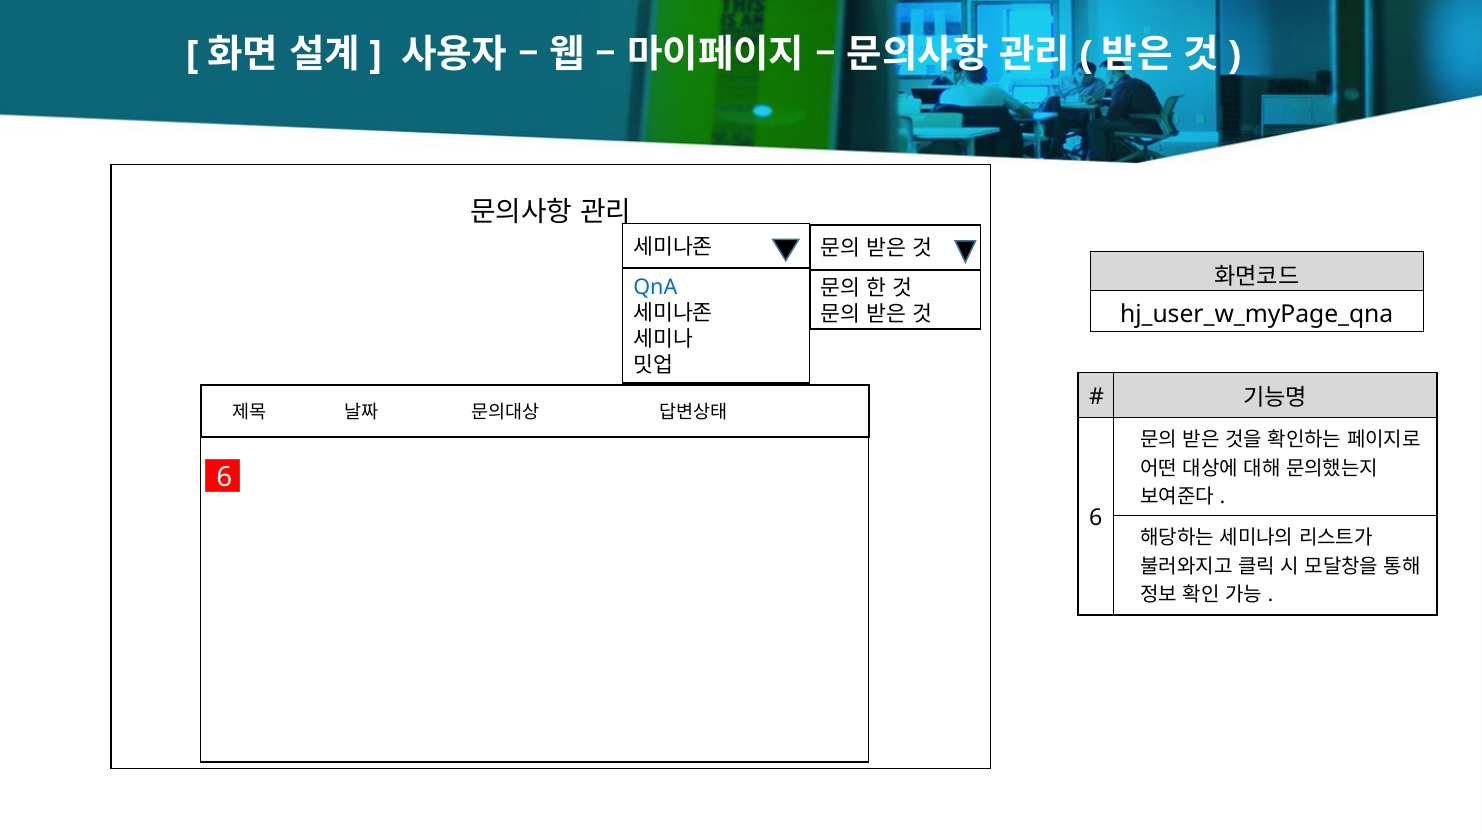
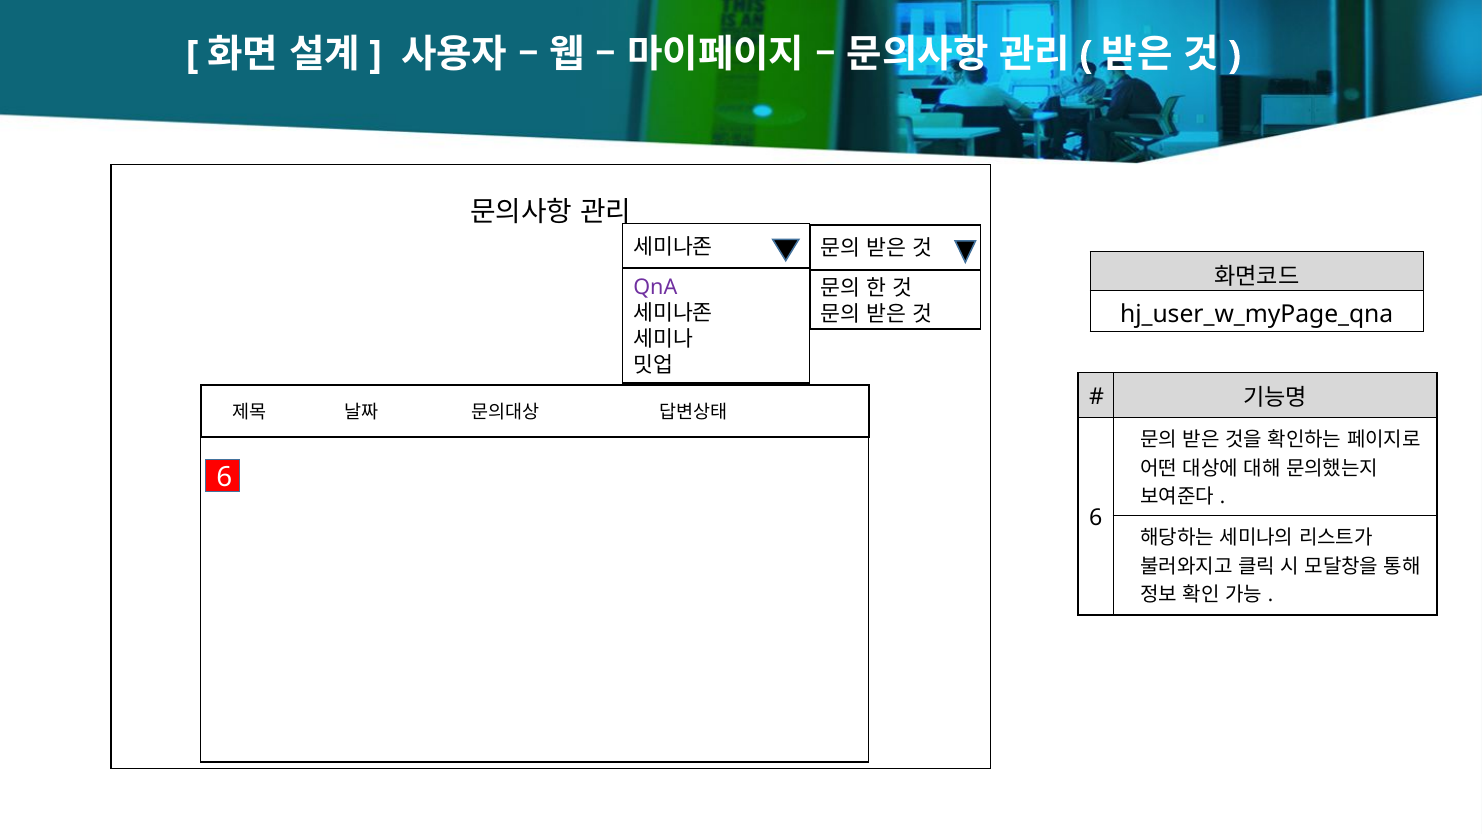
QnA colour: blue -> purple (655, 288)
